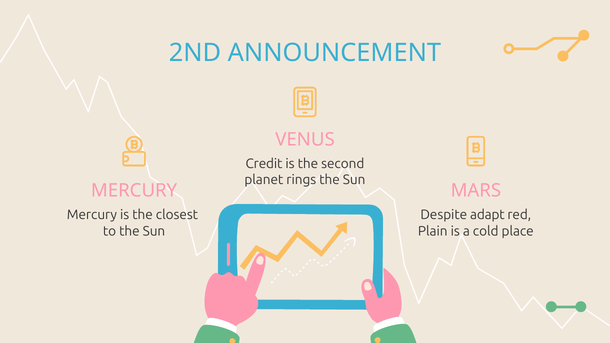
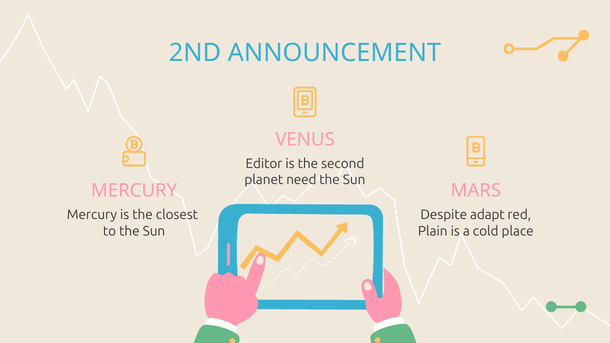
Credit: Credit -> Editor (264, 164)
rings: rings -> need (301, 180)
